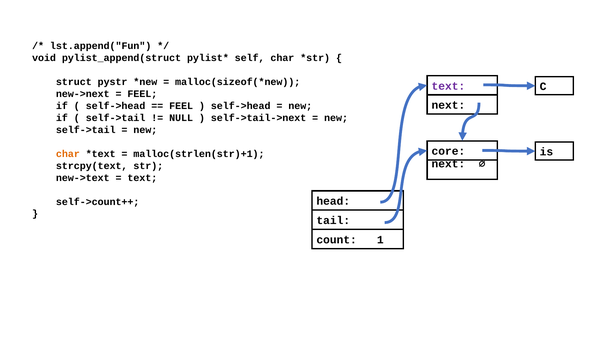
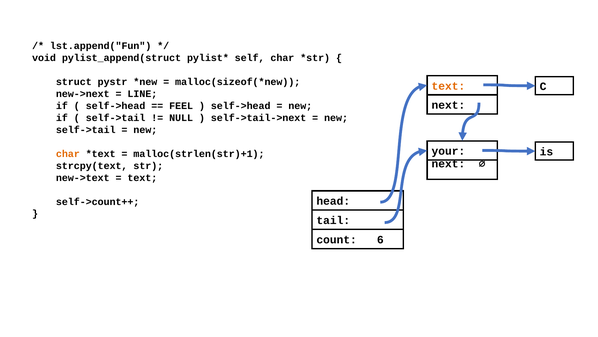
text colour: purple -> orange (448, 86)
FEEL: FEEL -> LINE (142, 94)
core: core -> your (448, 151)
1: 1 -> 6 (380, 239)
